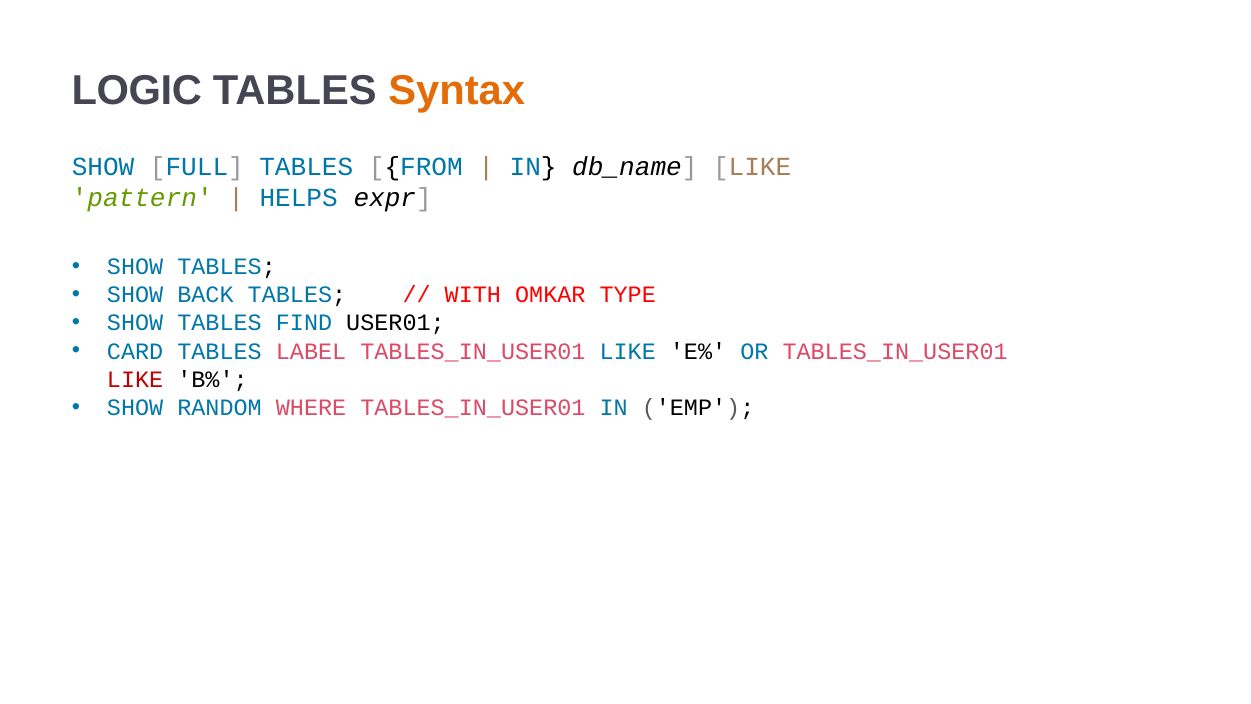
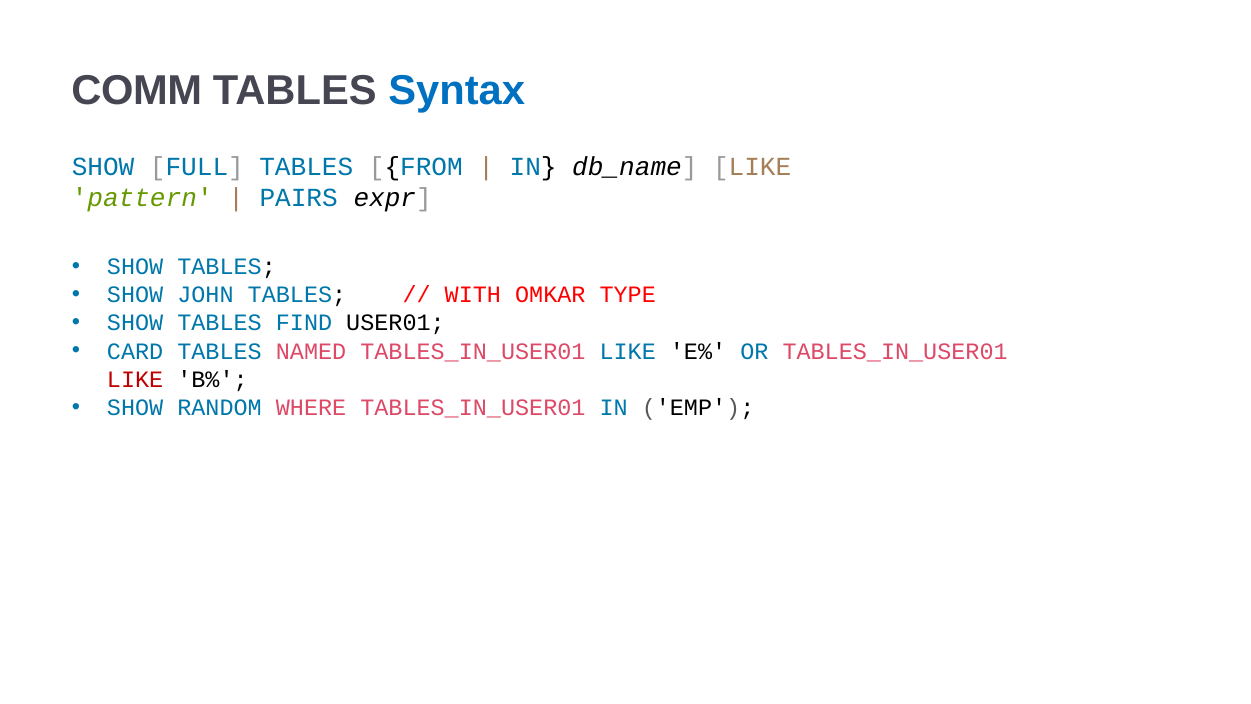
LOGIC: LOGIC -> COMM (137, 91)
Syntax colour: orange -> blue (457, 91)
HELPS: HELPS -> PAIRS (299, 198)
BACK: BACK -> JOHN (205, 295)
LABEL: LABEL -> NAMED (311, 351)
